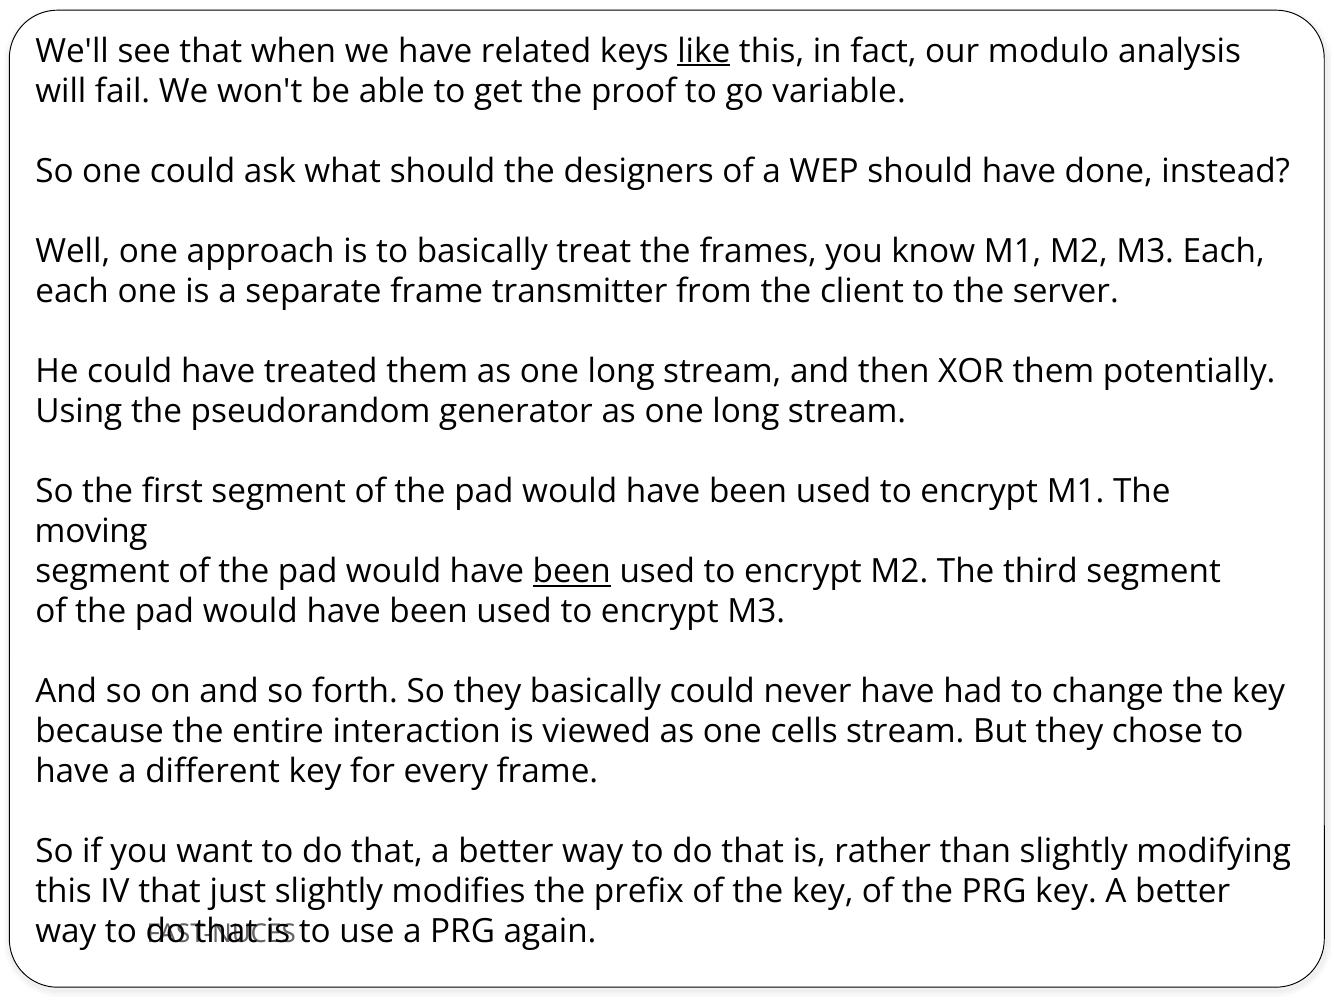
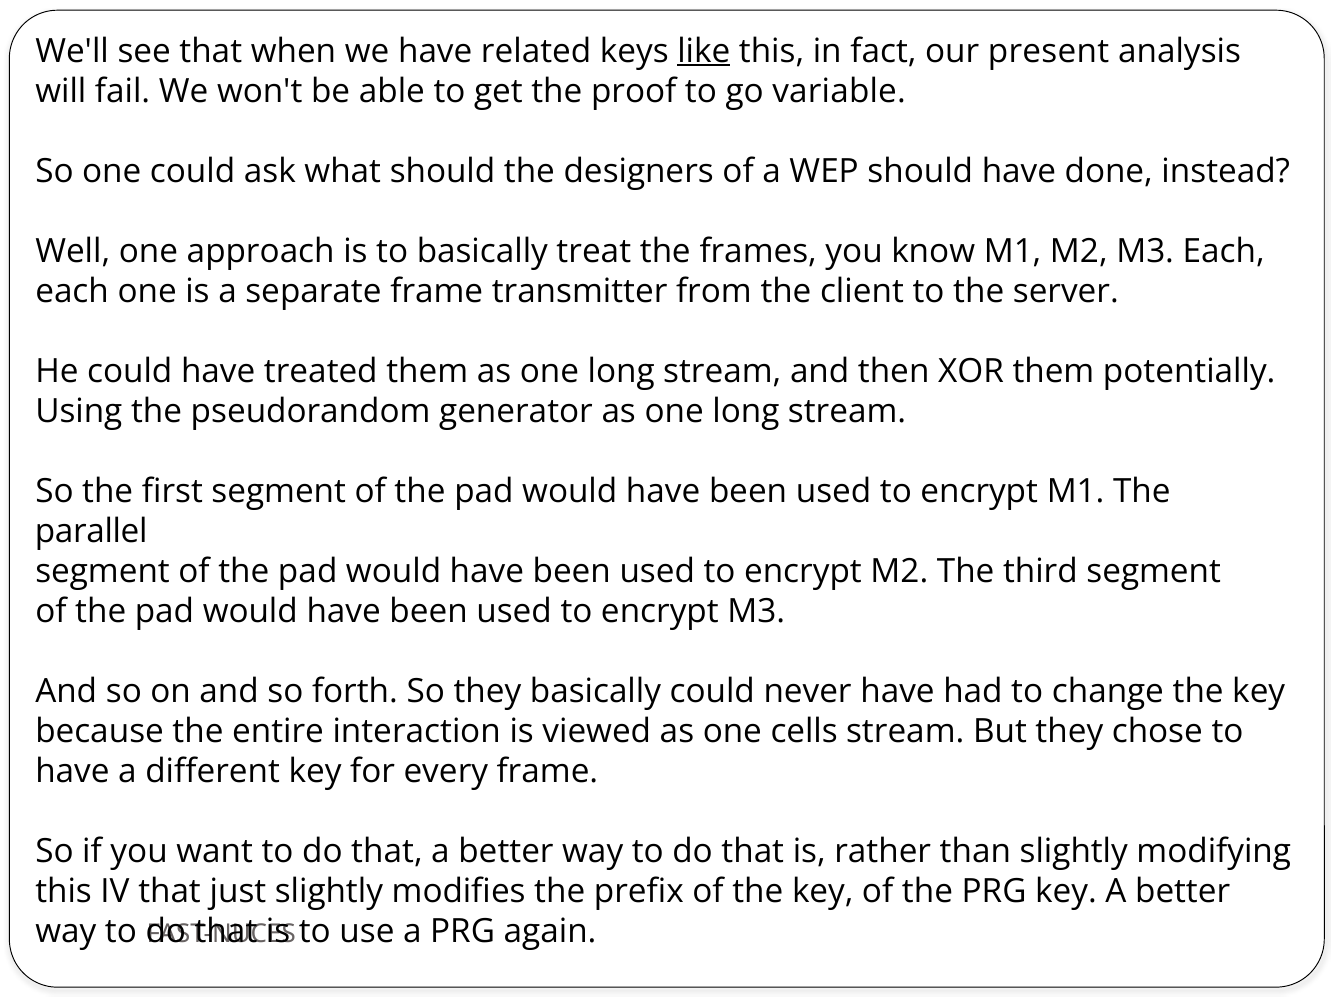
modulo: modulo -> present (1049, 51)
moving: moving -> parallel (91, 531)
been underline: present -> none (572, 571)
